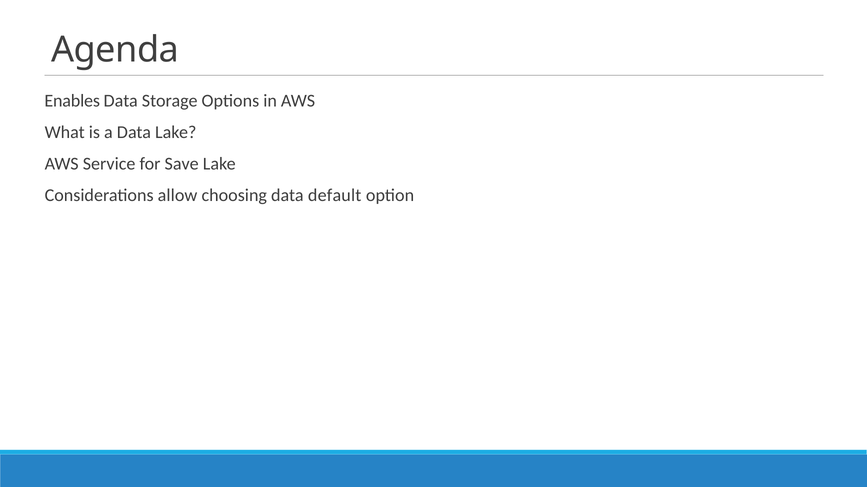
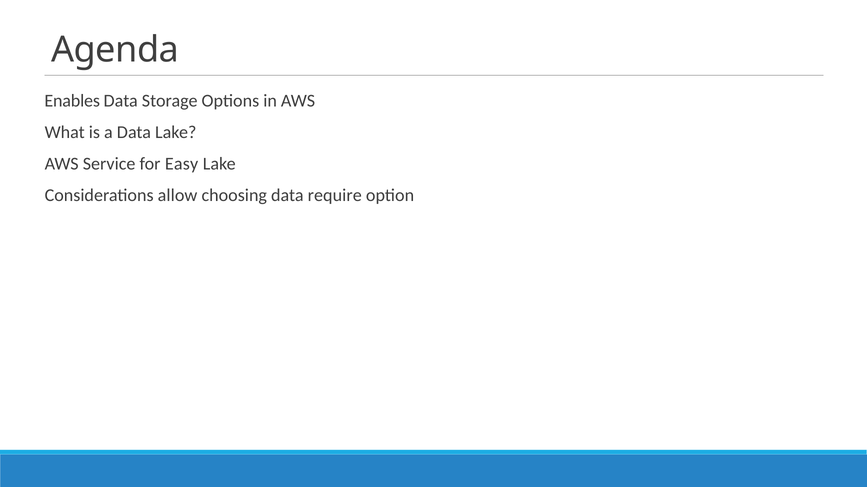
Save: Save -> Easy (182, 164)
default: default -> require (335, 195)
